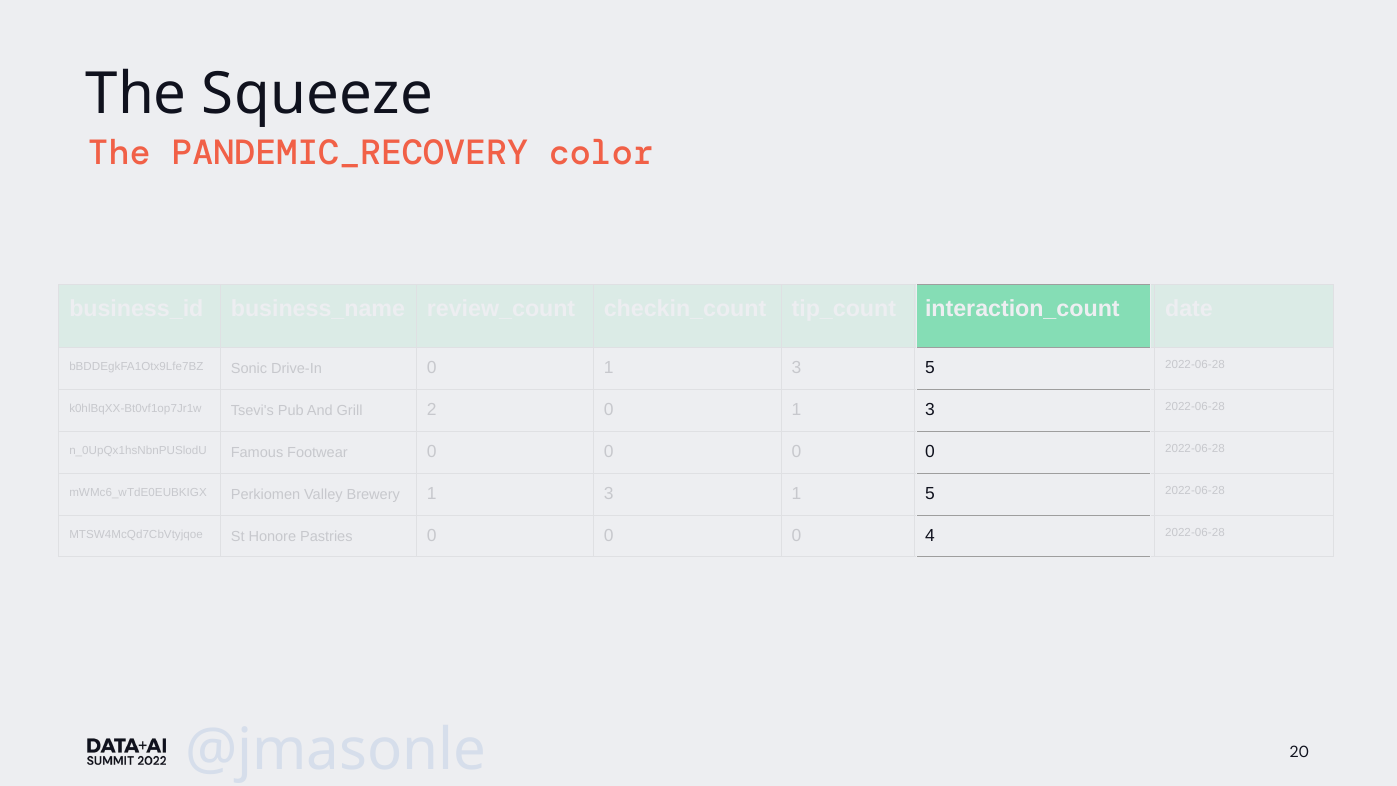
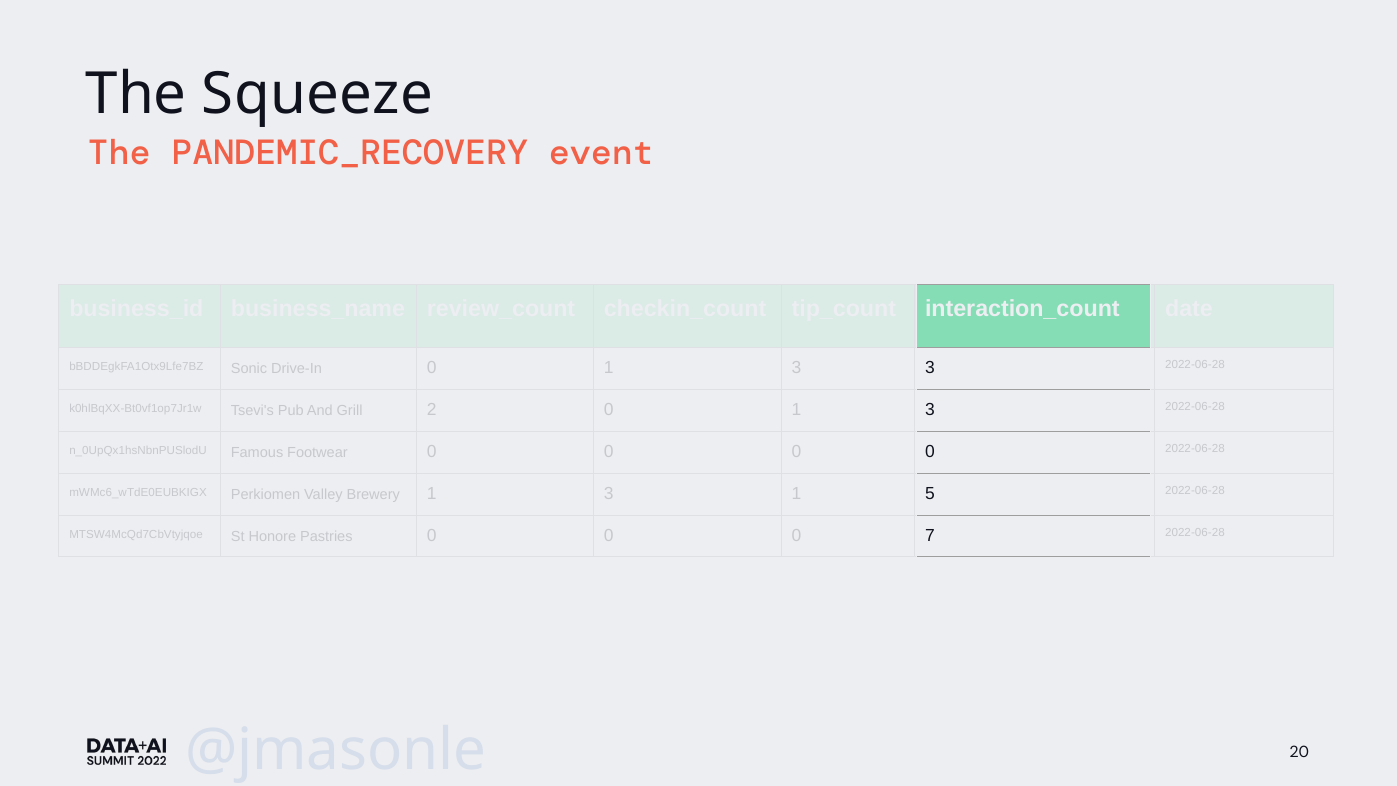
color: color -> event (601, 153)
5: 5 -> 3 (930, 368)
4: 4 -> 7 (930, 536)
